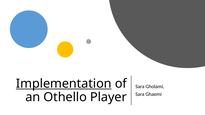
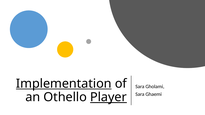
Player underline: none -> present (108, 97)
